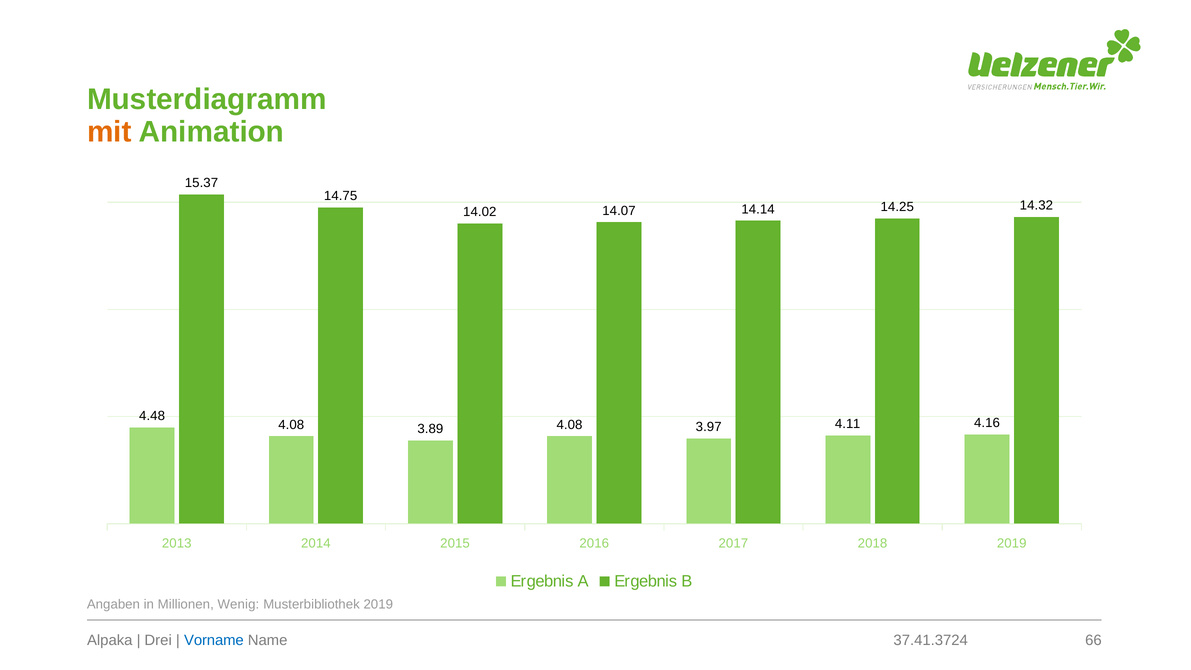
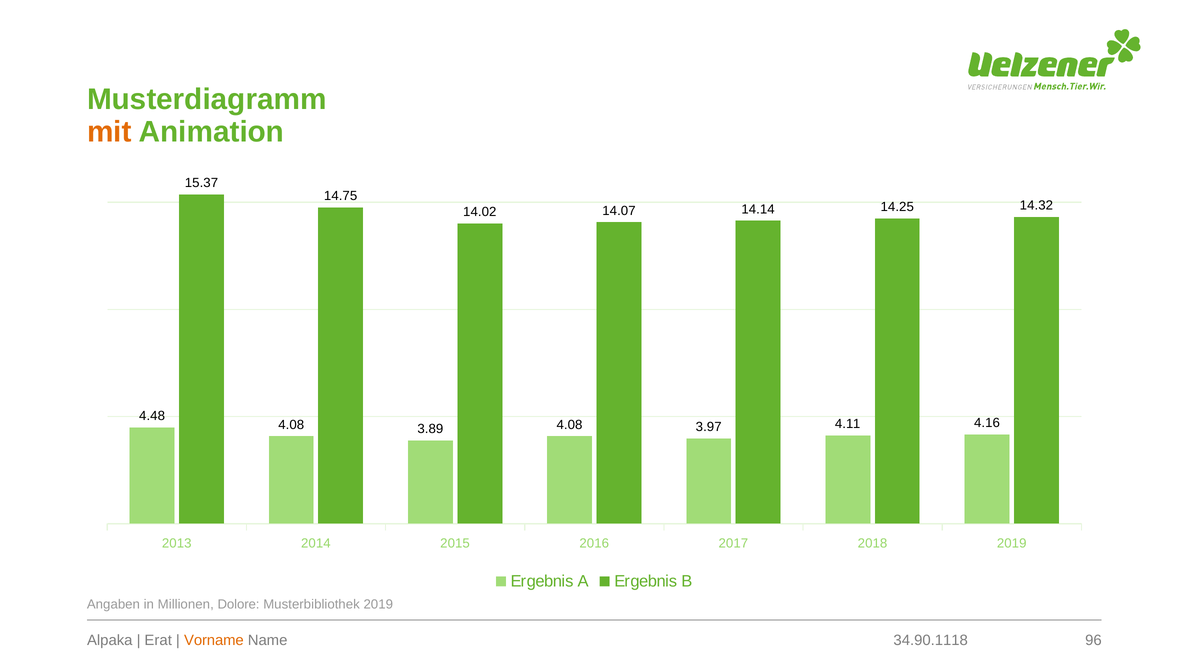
Wenig: Wenig -> Dolore (239, 604)
Drei: Drei -> Erat (158, 640)
Vorname colour: blue -> orange (214, 640)
37.41.3724: 37.41.3724 -> 34.90.1118 (931, 640)
66: 66 -> 96 (1093, 640)
